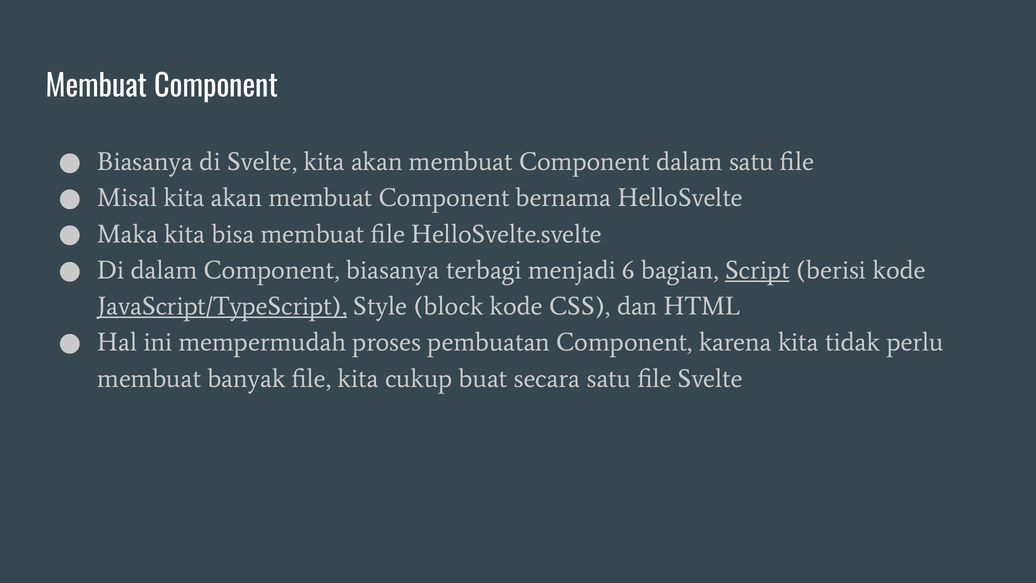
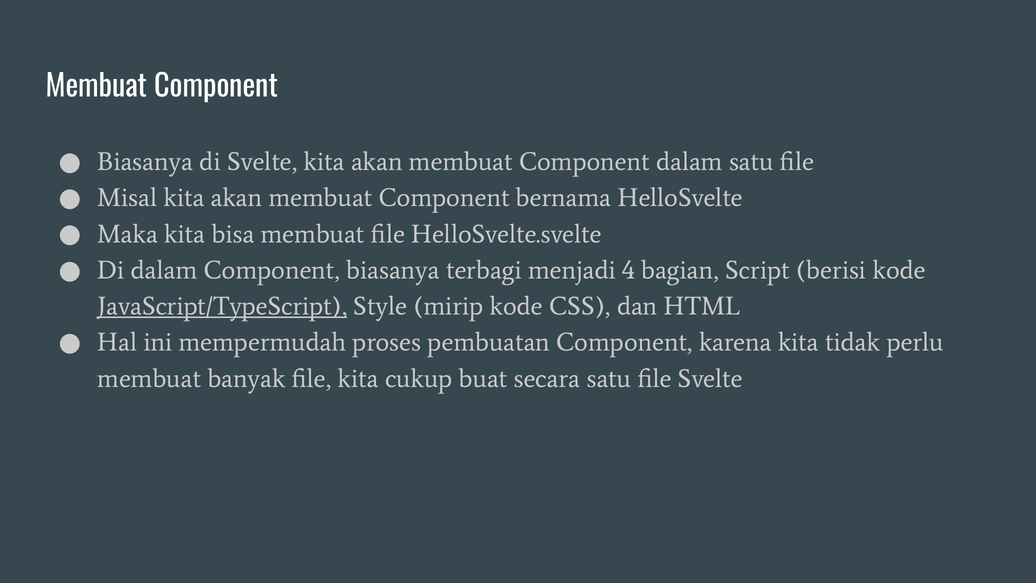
6: 6 -> 4 (629, 270)
Script underline: present -> none (757, 270)
block: block -> mirip (448, 306)
